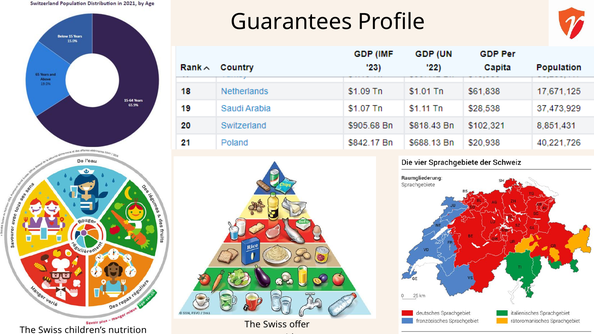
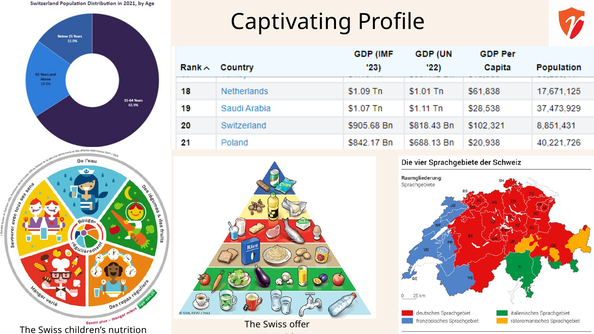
Guarantees: Guarantees -> Captivating (291, 22)
